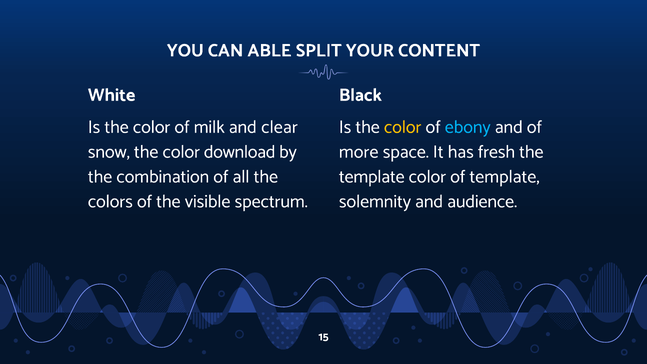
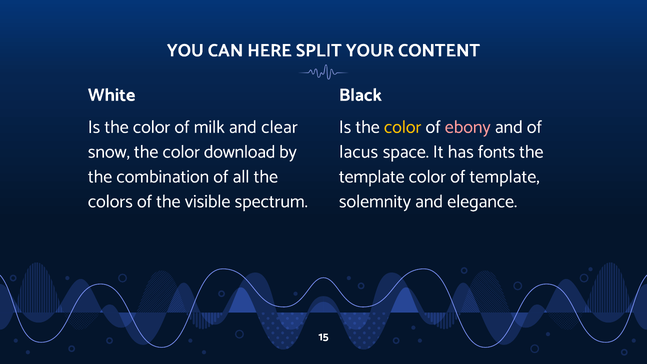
ABLE: ABLE -> HERE (270, 50)
ebony colour: light blue -> pink (468, 127)
more: more -> lacus (359, 152)
fresh: fresh -> fonts (497, 152)
audience: audience -> elegance (482, 201)
